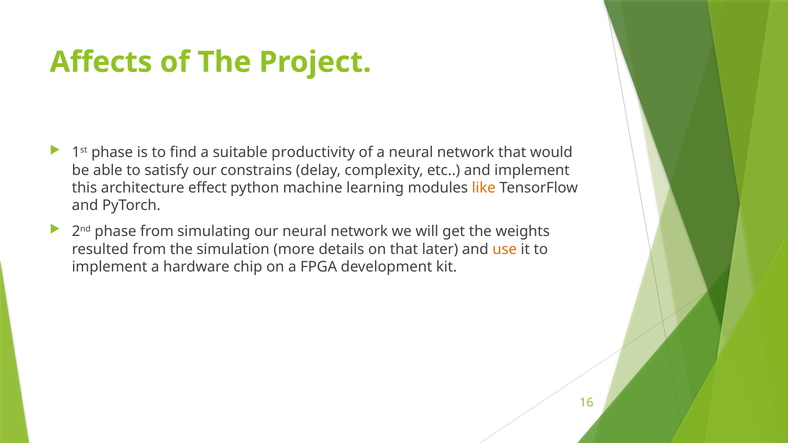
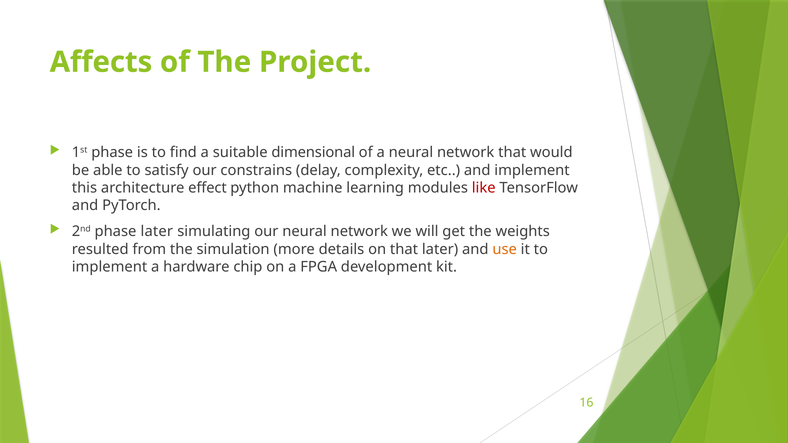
productivity: productivity -> dimensional (313, 153)
like colour: orange -> red (484, 188)
phase from: from -> later (157, 232)
